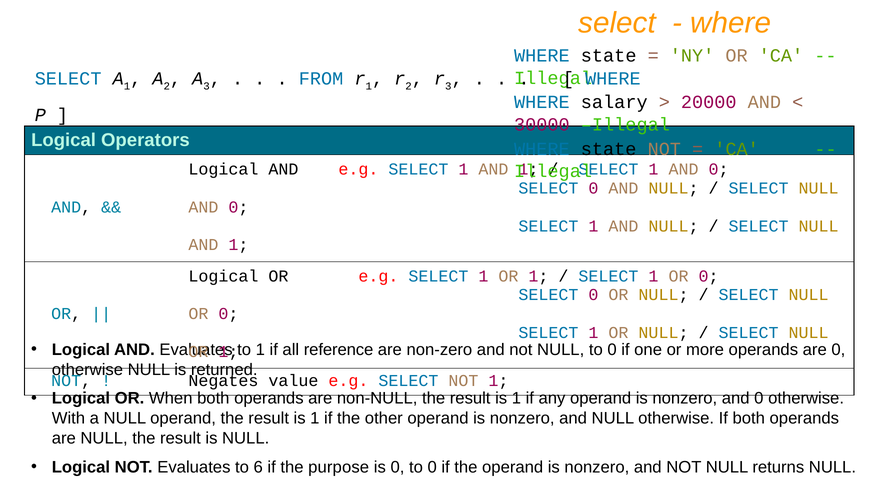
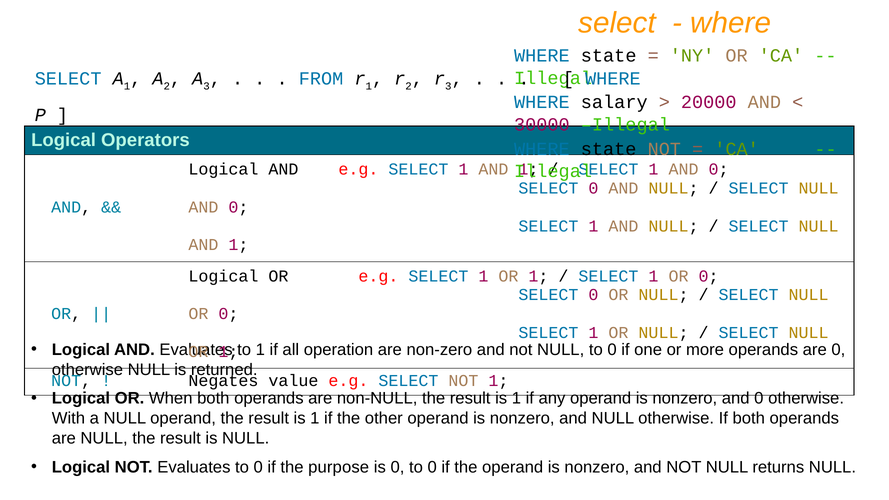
reference: reference -> operation (339, 350)
Evaluates to 6: 6 -> 0 (258, 467)
